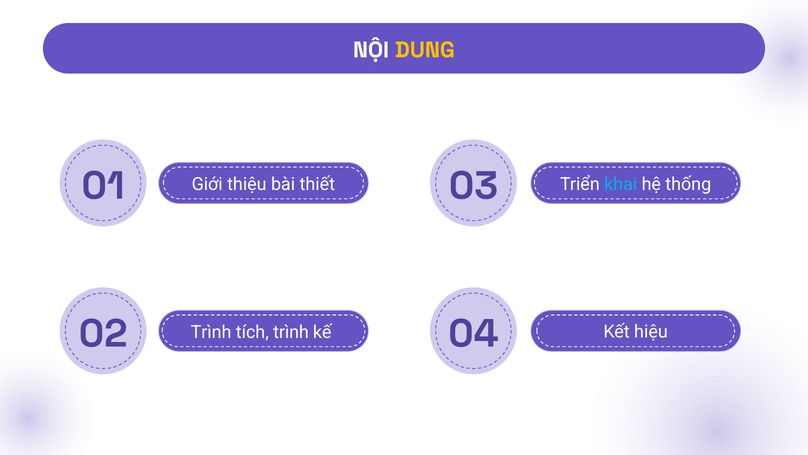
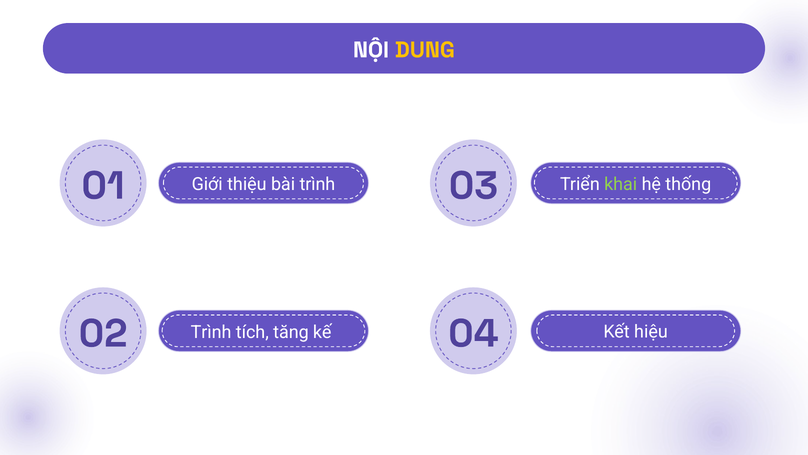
khai colour: light blue -> light green (621, 184)
bài thiết: thiết -> trình (317, 184)
tích trình: trình -> tăng (291, 332)
